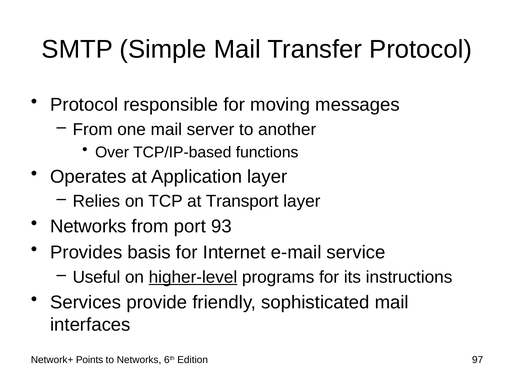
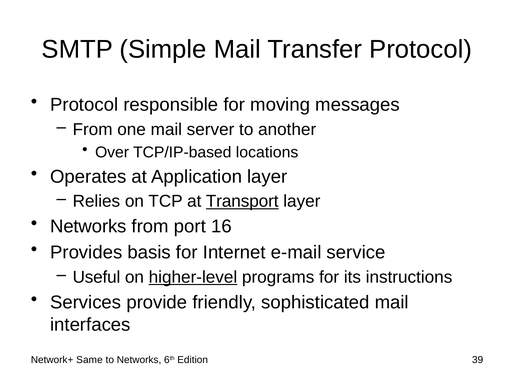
functions: functions -> locations (267, 152)
Transport underline: none -> present (242, 202)
93: 93 -> 16 (221, 227)
Points: Points -> Same (89, 360)
97: 97 -> 39 (478, 360)
